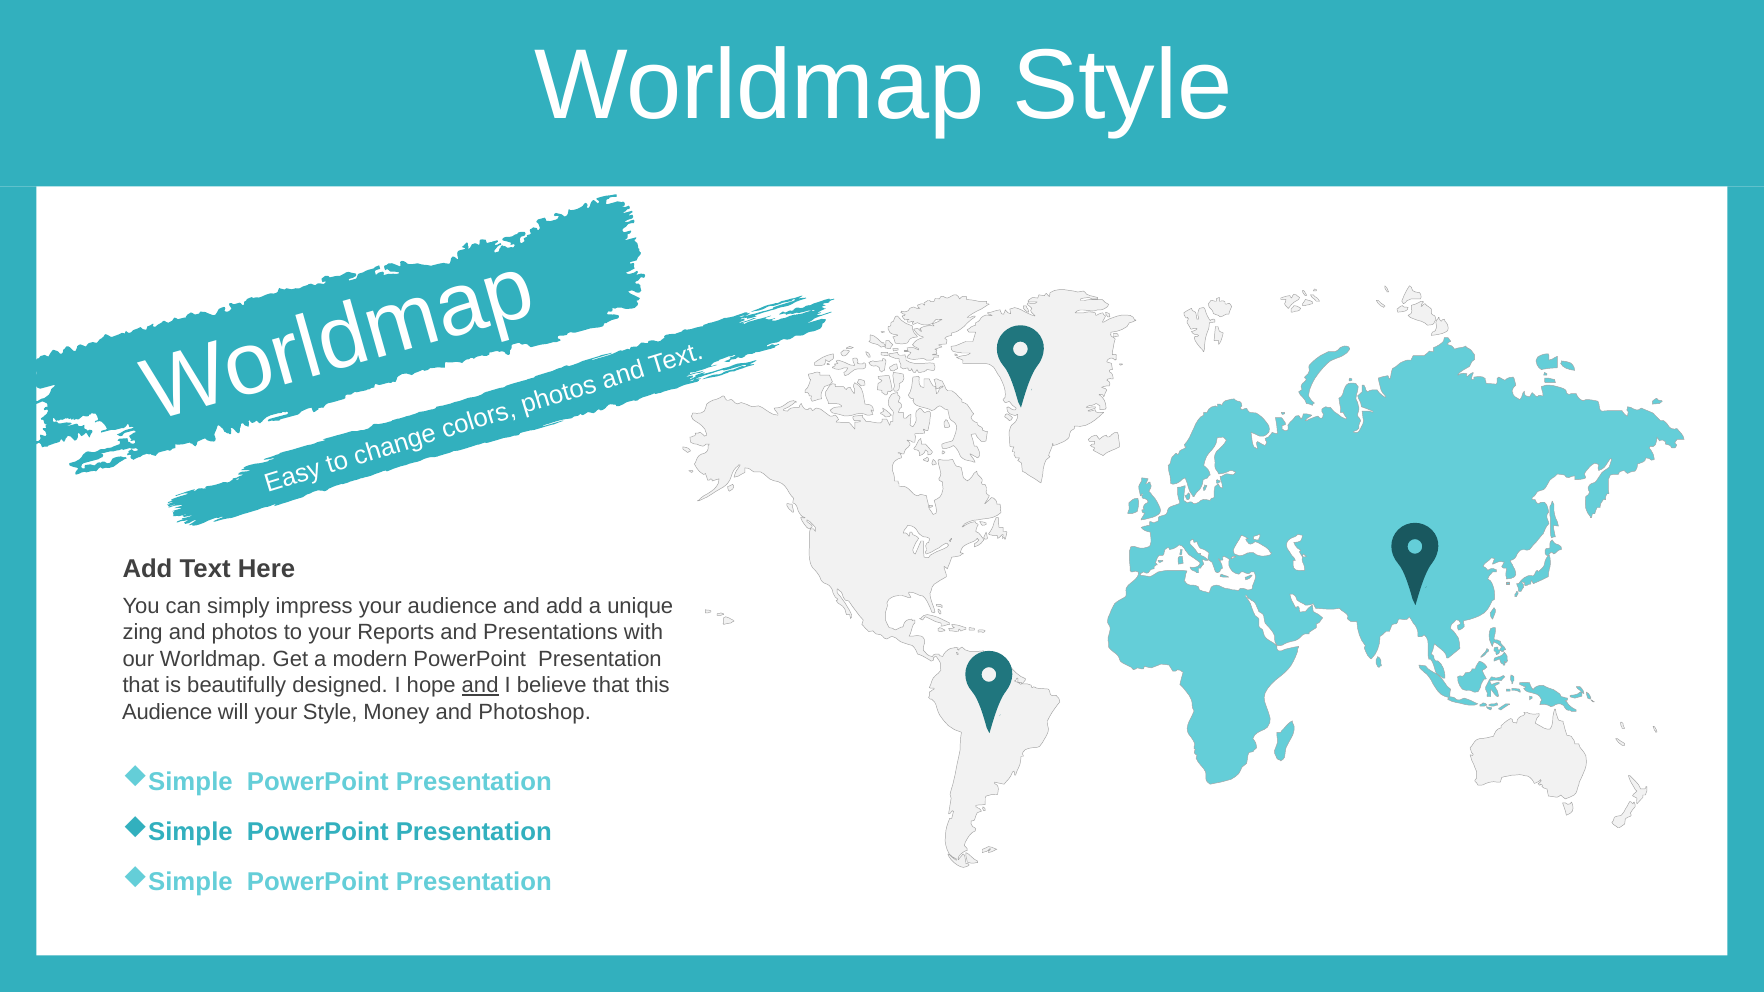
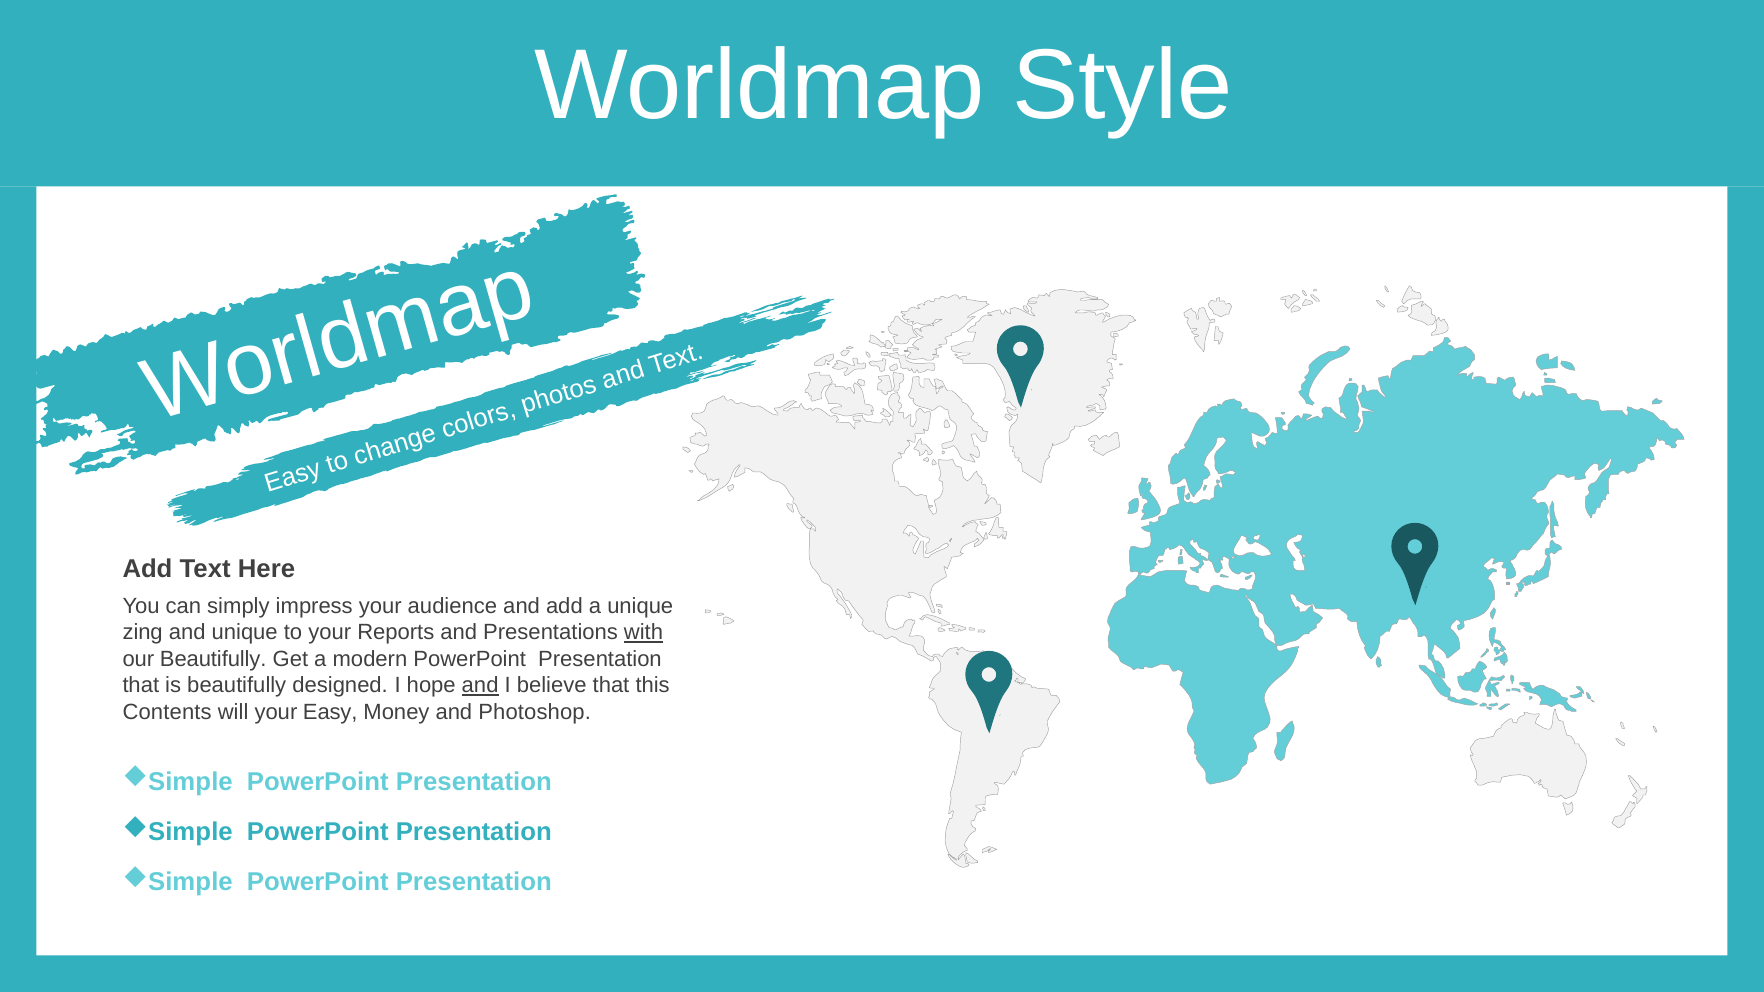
and photos: photos -> unique (245, 633)
with underline: none -> present (644, 633)
our Worldmap: Worldmap -> Beautifully (213, 659)
Audience: Audience -> Contents (167, 712)
your Style: Style -> Easy (330, 712)
